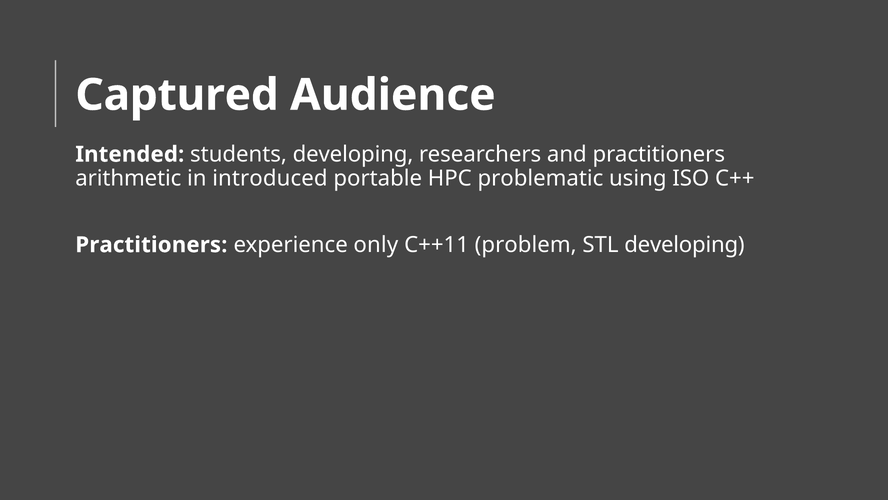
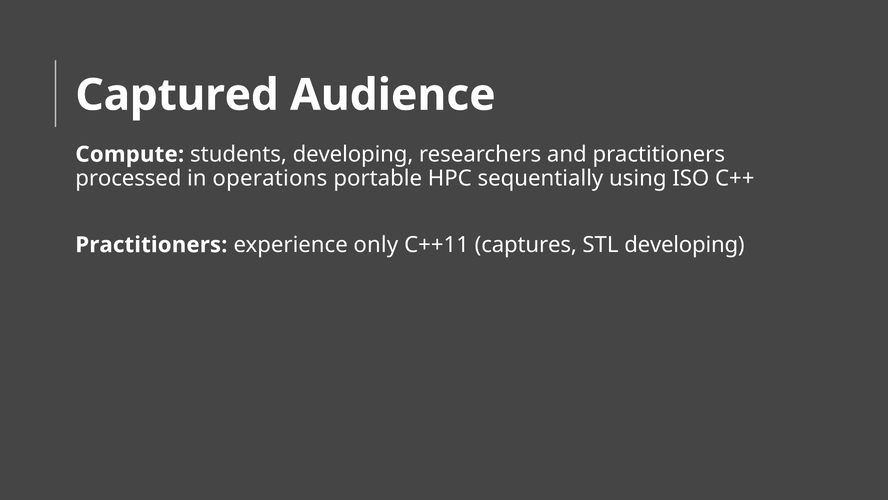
Intended: Intended -> Compute (130, 154)
arithmetic: arithmetic -> processed (128, 178)
introduced: introduced -> operations (270, 178)
problematic: problematic -> sequentially (540, 178)
problem: problem -> captures (526, 245)
